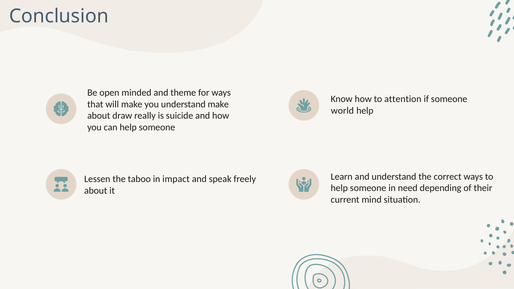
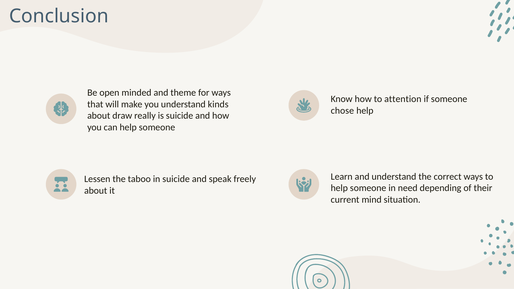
understand make: make -> kinds (218, 104)
world: world -> chose (342, 111)
in impact: impact -> suicide (176, 179)
